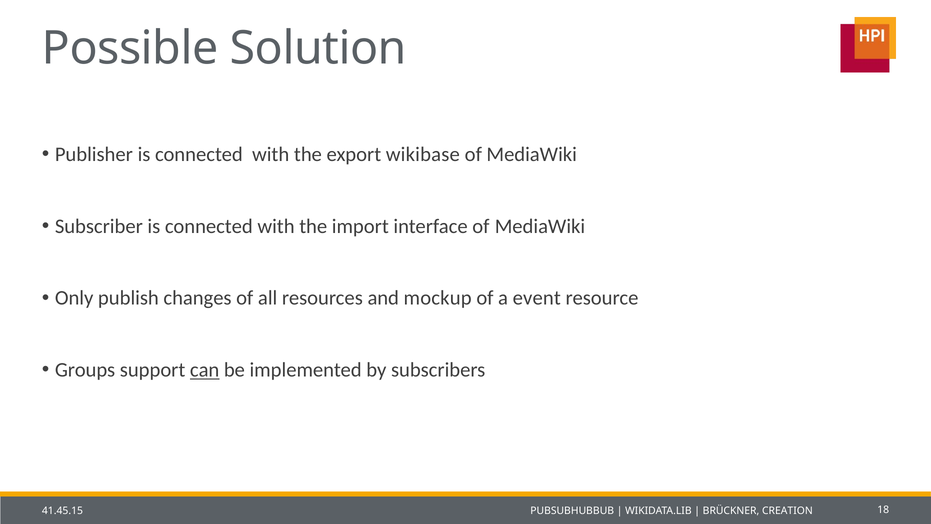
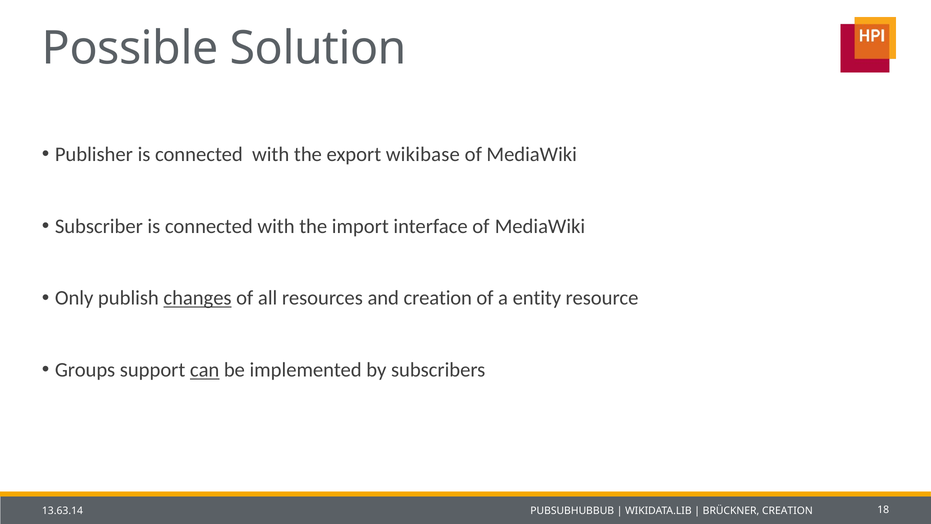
changes underline: none -> present (198, 298)
and mockup: mockup -> creation (438, 298)
event: event -> entity (537, 298)
41.45.15: 41.45.15 -> 13.63.14 (62, 511)
